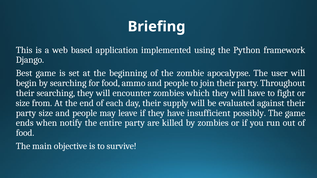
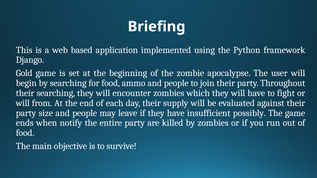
Best: Best -> Gold (24, 73)
size: size -> will (23, 103)
